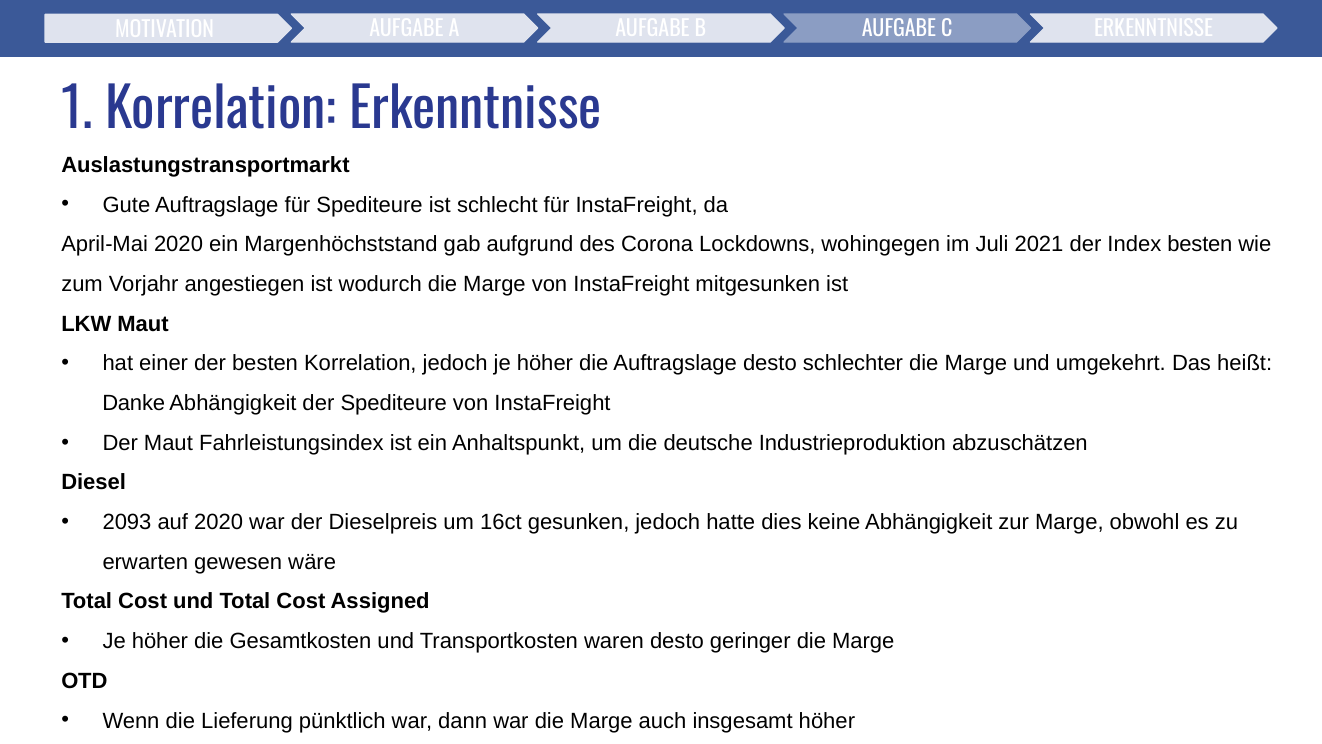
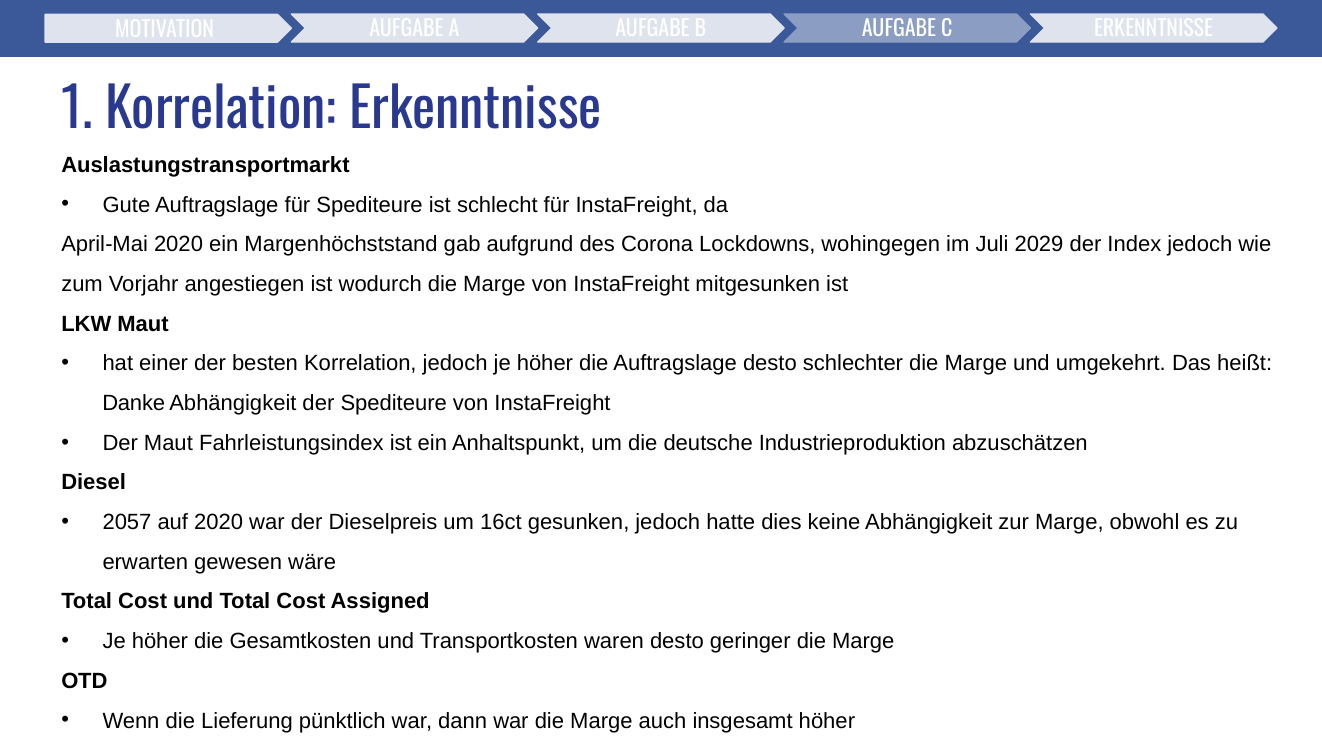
2021: 2021 -> 2029 (1039, 244)
Index besten: besten -> jedoch (1200, 244)
2093: 2093 -> 2057 (127, 522)
